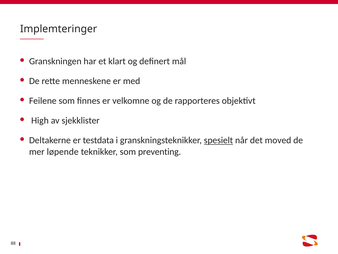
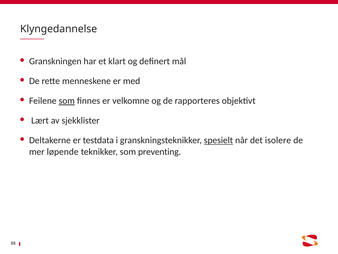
Implemteringer: Implemteringer -> Klyngedannelse (59, 29)
som underline: none -> present (67, 101)
High: High -> Lært (40, 120)
moved: moved -> isolere (278, 140)
